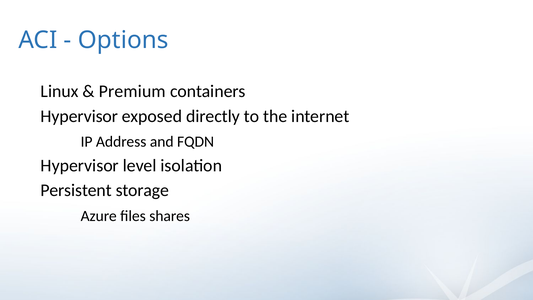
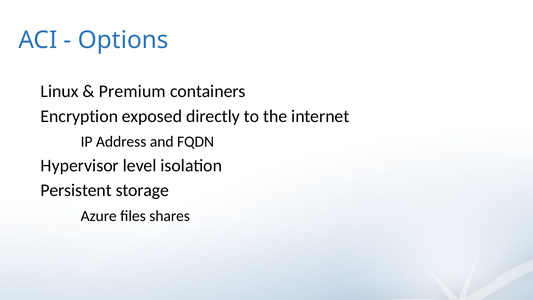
Hypervisor: Hypervisor -> Encryption (79, 116)
